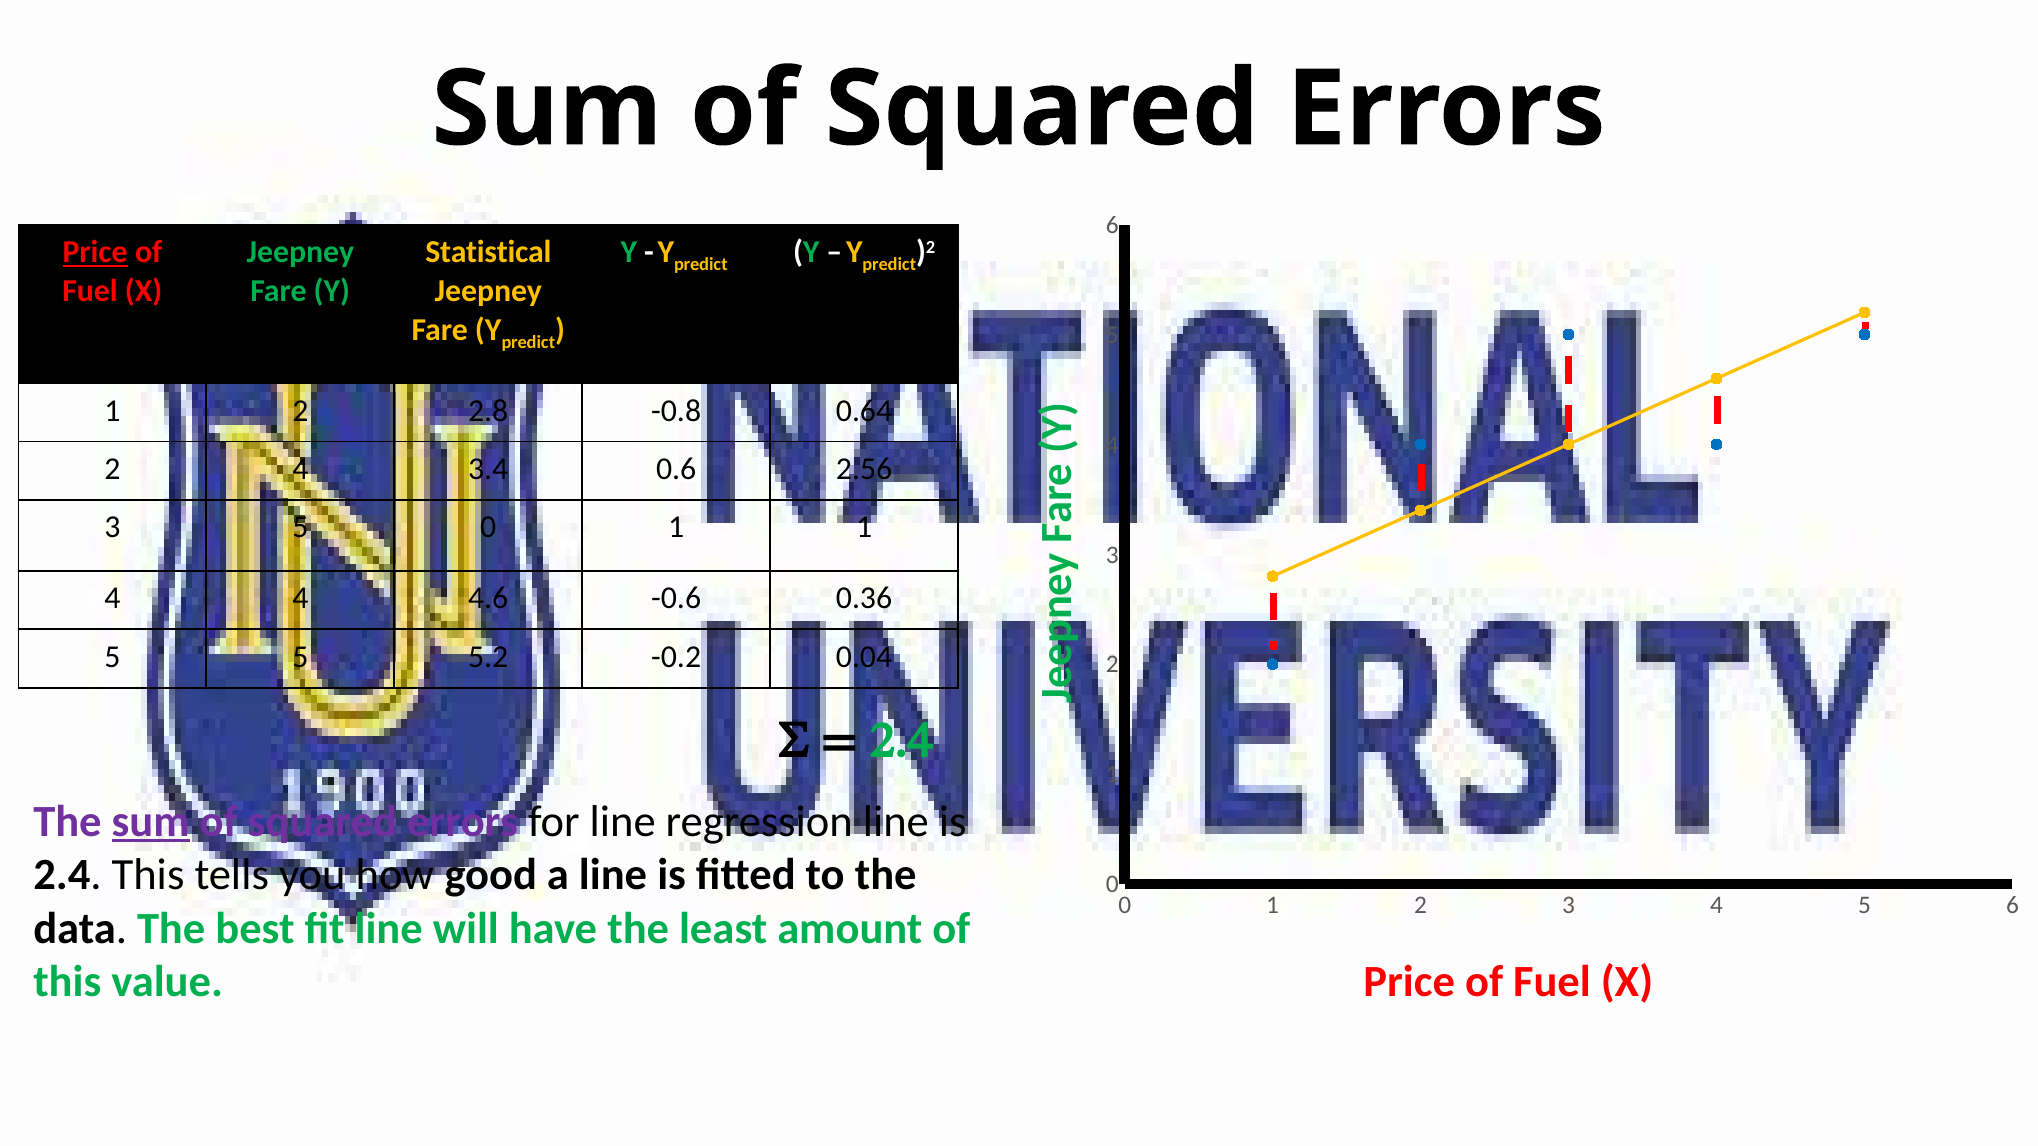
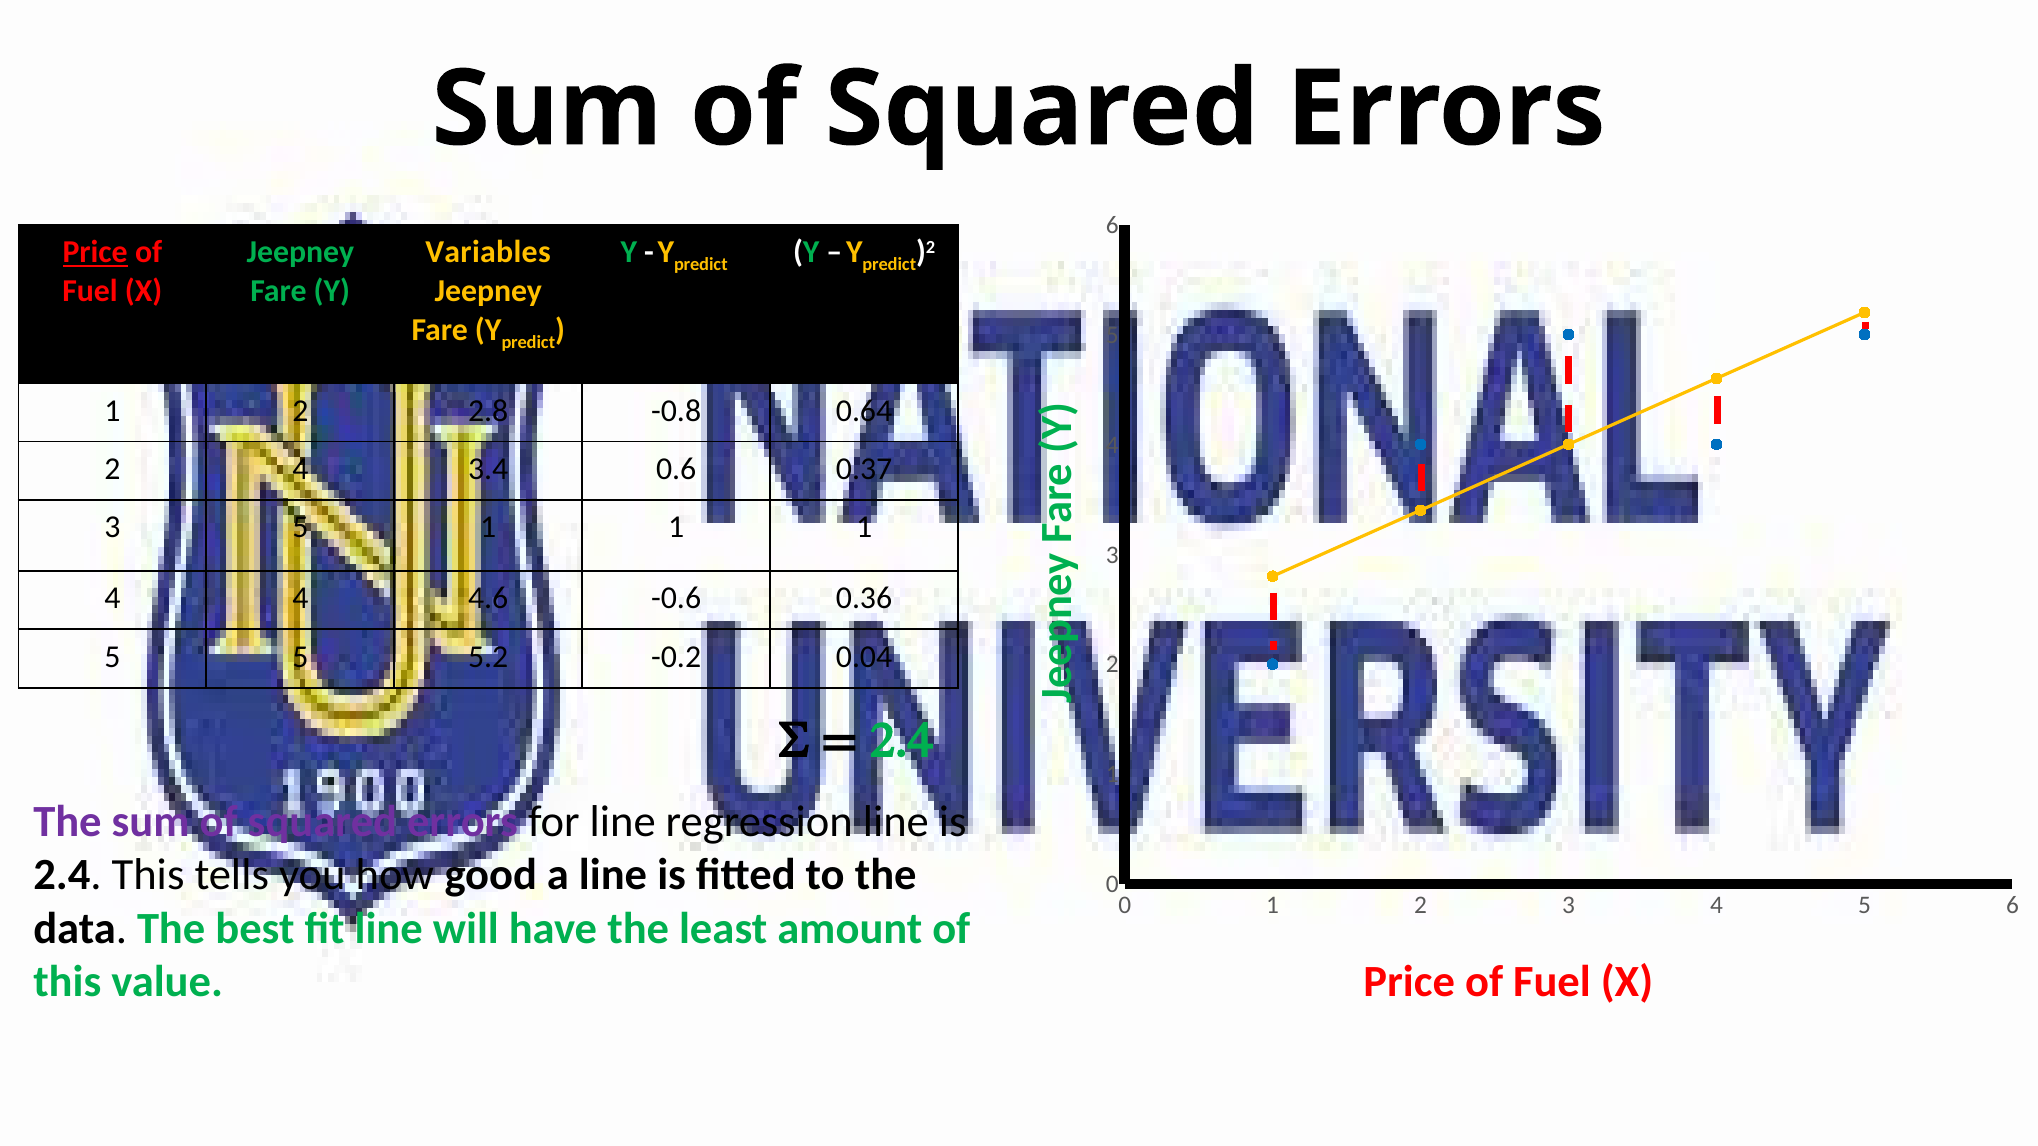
Statistical: Statistical -> Variables (488, 252)
2.56: 2.56 -> 0.37 (864, 469)
5 0: 0 -> 1 (488, 527)
sum underline: present -> none (151, 822)
